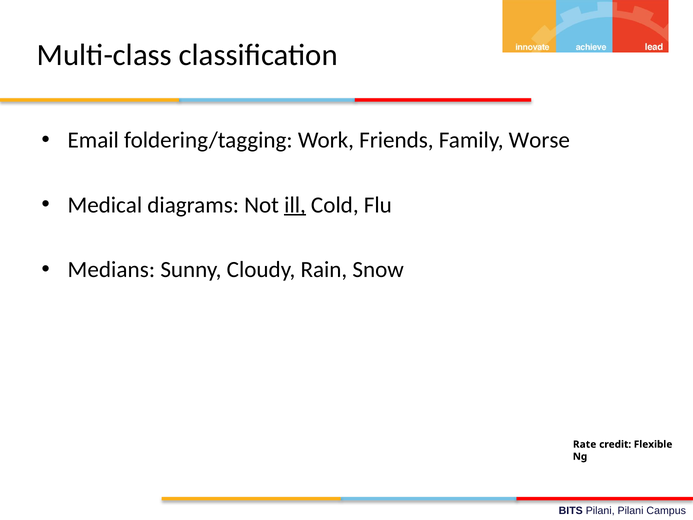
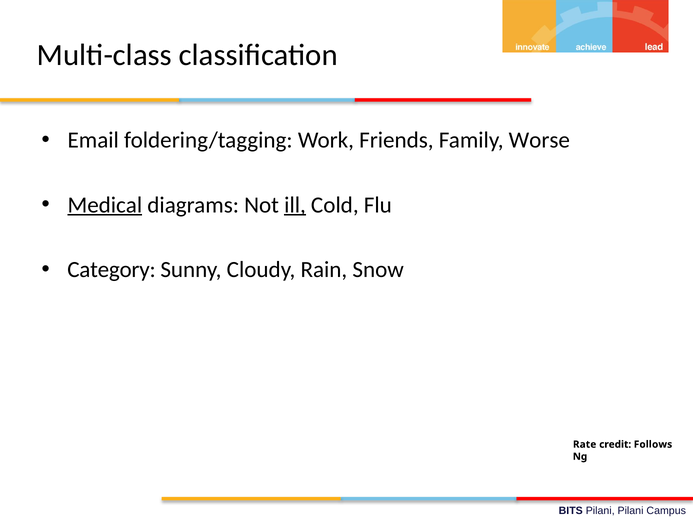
Medical underline: none -> present (105, 205)
Medians: Medians -> Category (111, 270)
Flexible: Flexible -> Follows (653, 444)
